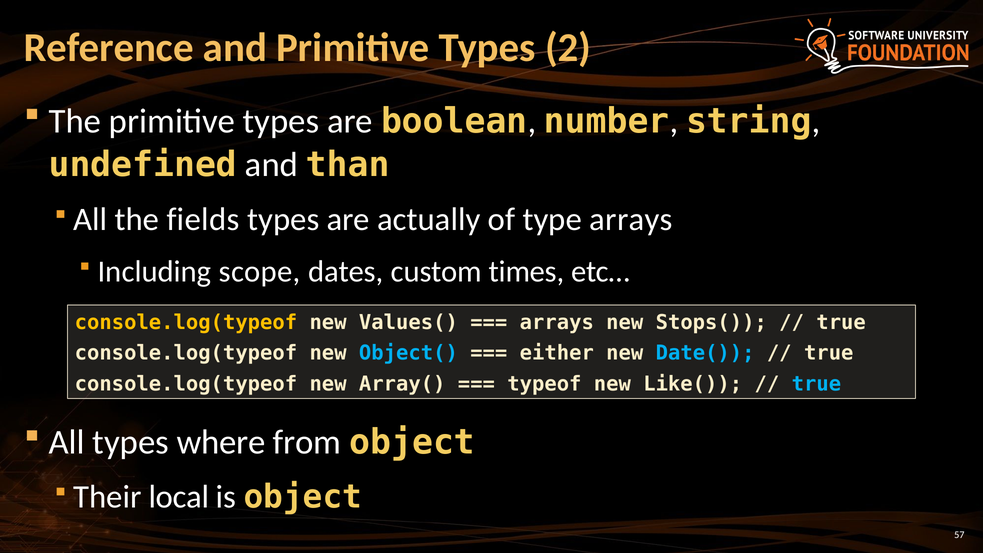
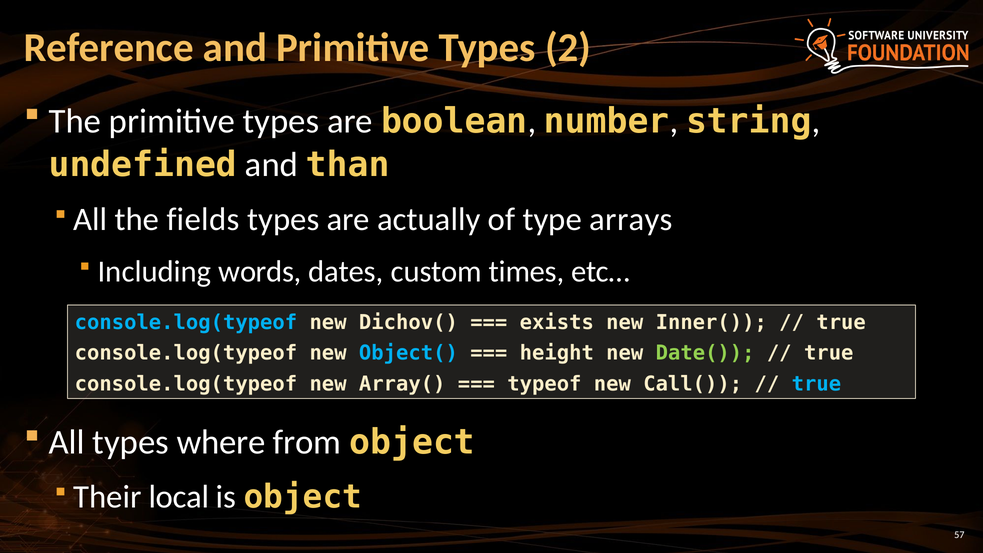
scope: scope -> words (260, 272)
console.log(typeof colour: yellow -> light blue (186, 322)
Values(: Values( -> Dichov( (408, 322)
arrays: arrays -> exists (557, 322)
Stops(: Stops( -> Inner( (711, 322)
either: either -> height (557, 353)
Date( colour: light blue -> light green (705, 353)
Like(: Like( -> Call( (693, 384)
